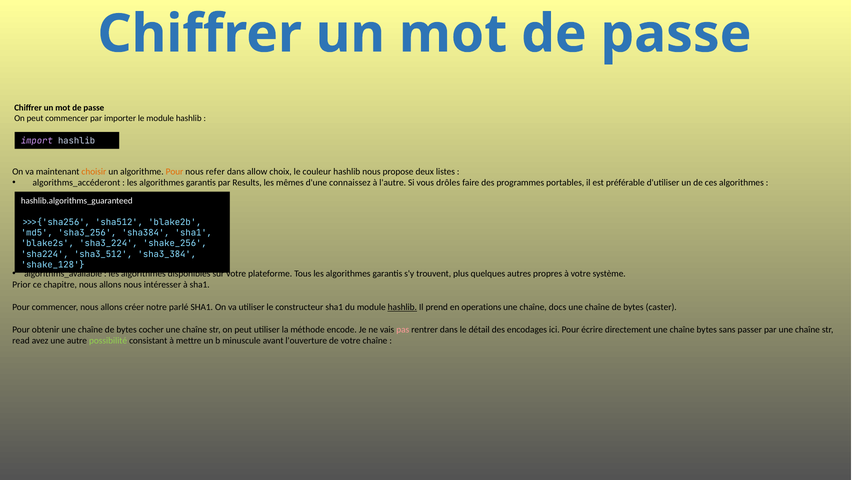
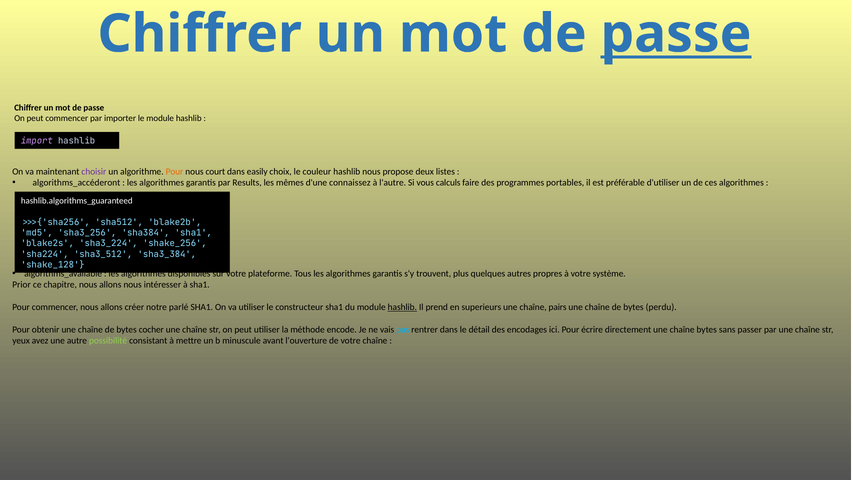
passe underline: none -> present (676, 34)
choisir colour: orange -> purple (94, 171)
refer: refer -> court (215, 171)
allow: allow -> easily (257, 171)
drôles: drôles -> calculs (448, 183)
operations: operations -> superieurs (481, 307)
docs: docs -> pairs (558, 307)
caster: caster -> perdu (661, 307)
pas colour: pink -> light blue (403, 329)
read: read -> yeux (21, 340)
